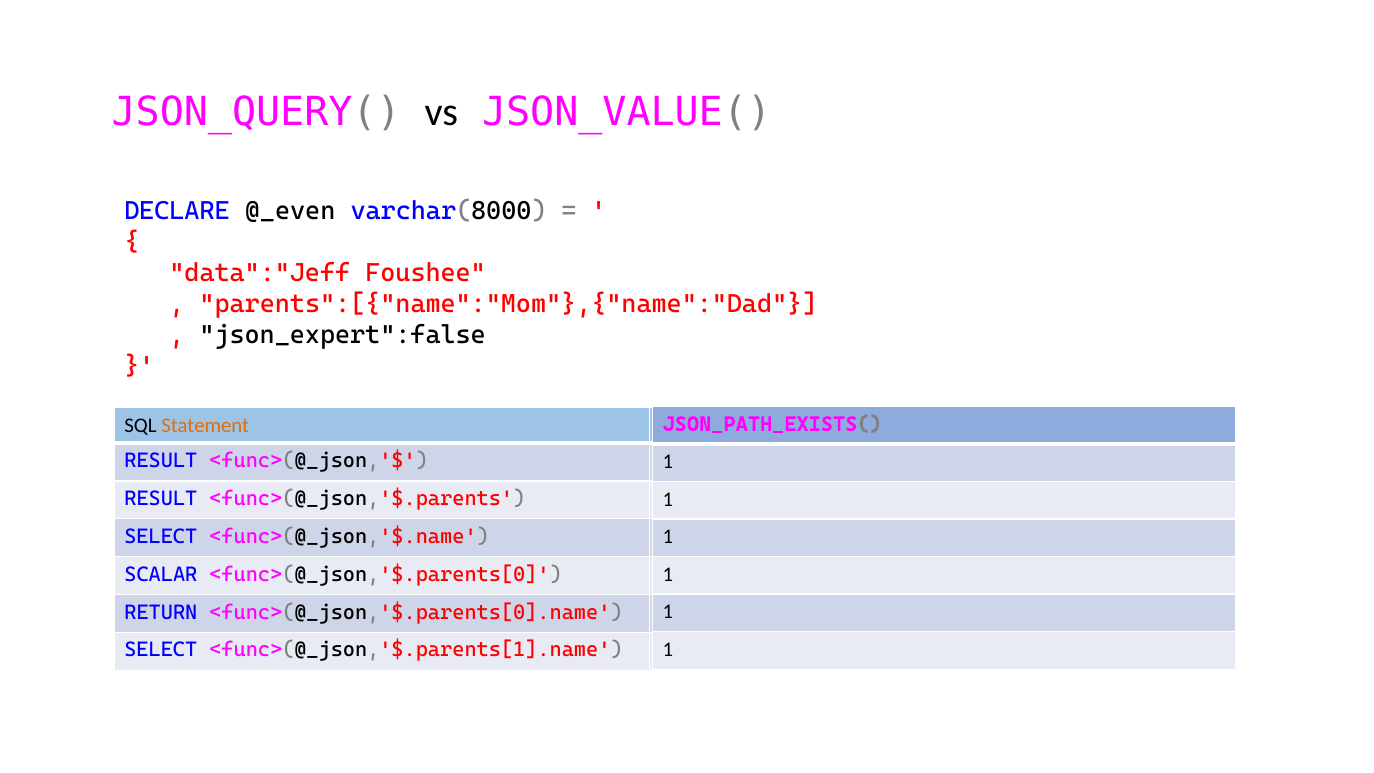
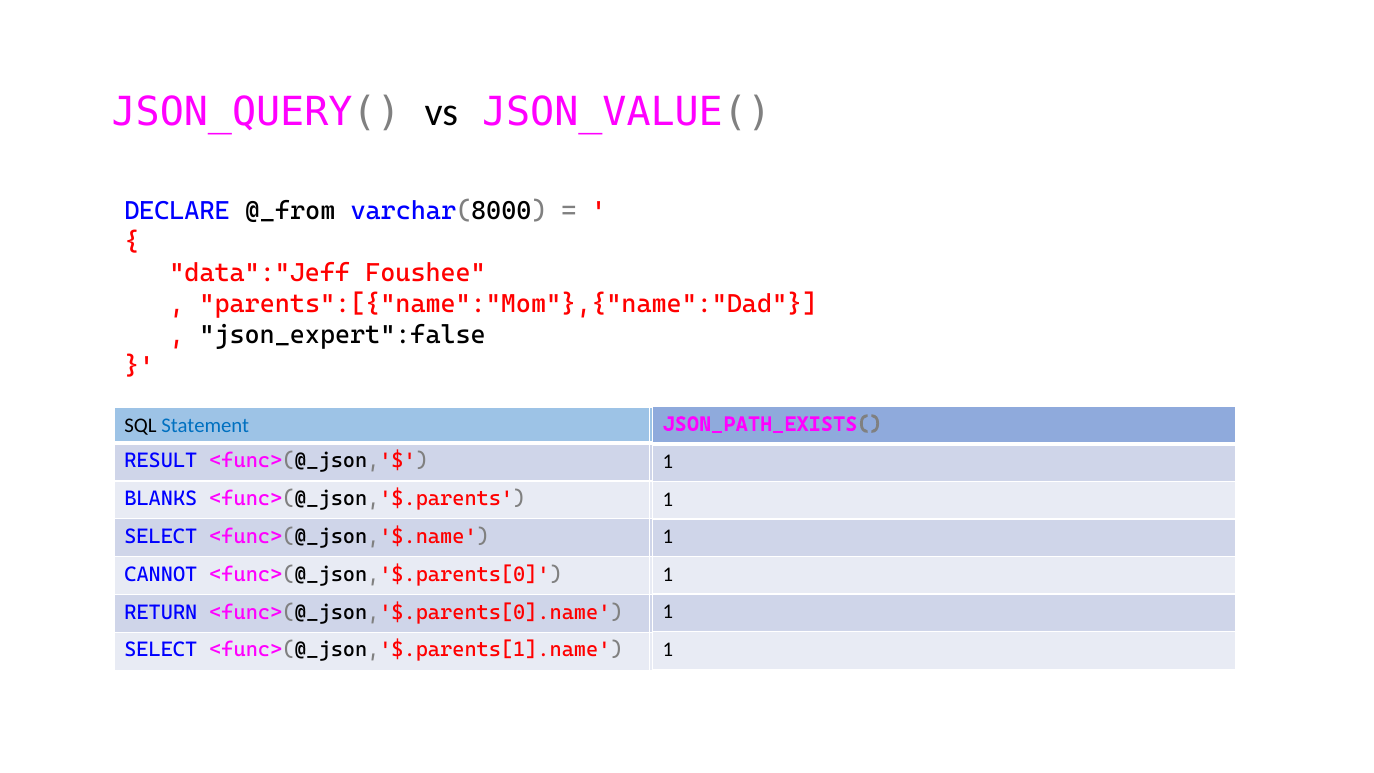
@_even: @_even -> @_from (290, 211)
Statement colour: orange -> blue (205, 426)
RESULT: RESULT -> BLANKS (161, 498)
SCALAR: SCALAR -> CANNOT (161, 574)
